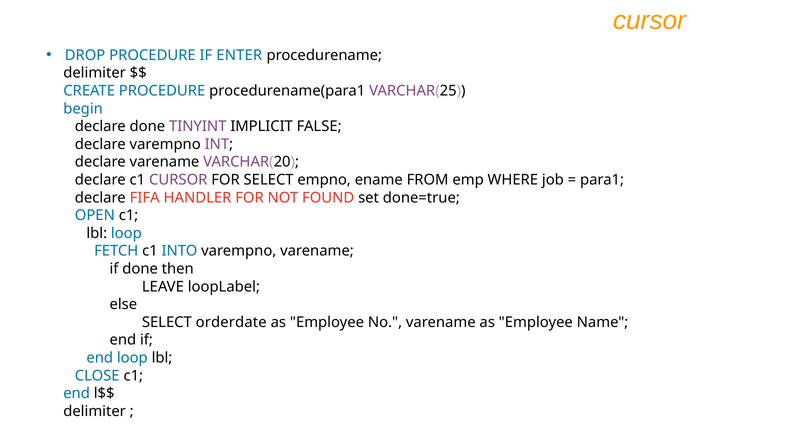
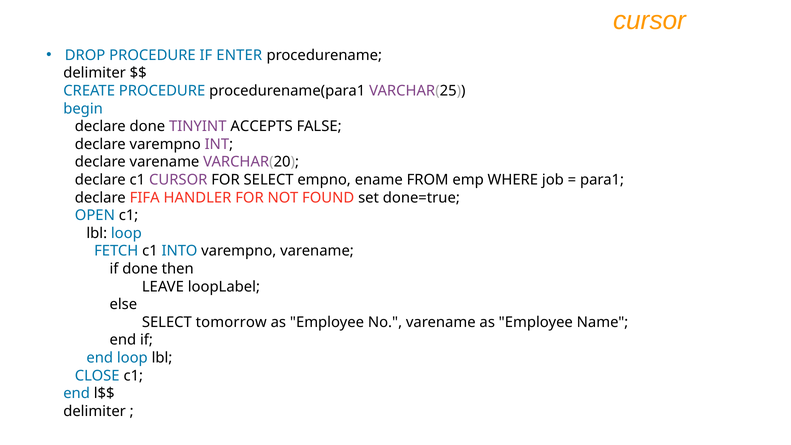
IMPLICIT: IMPLICIT -> ACCEPTS (262, 126)
orderdate: orderdate -> tomorrow (231, 322)
